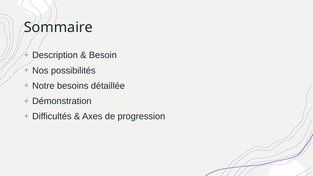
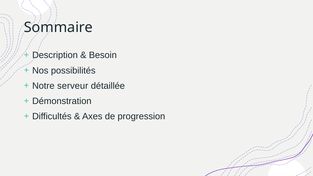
besoins: besoins -> serveur (73, 86)
